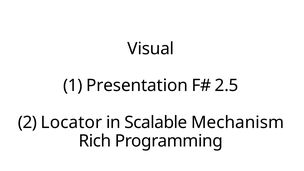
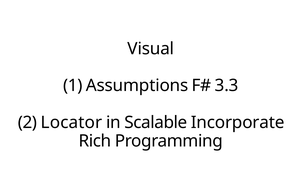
Presentation: Presentation -> Assumptions (137, 86)
2.5: 2.5 -> 3.3 (227, 86)
Mechanism: Mechanism -> Incorporate (238, 123)
